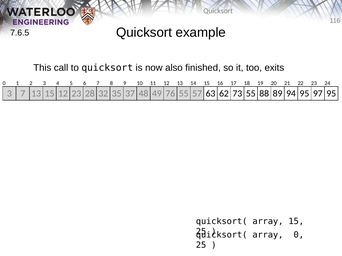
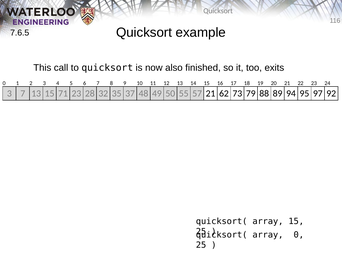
15 12: 12 -> 71 (63, 94)
76: 76 -> 50 (170, 94)
57 63: 63 -> 21 (211, 94)
73 55: 55 -> 79 (251, 94)
97 95: 95 -> 92 (331, 94)
